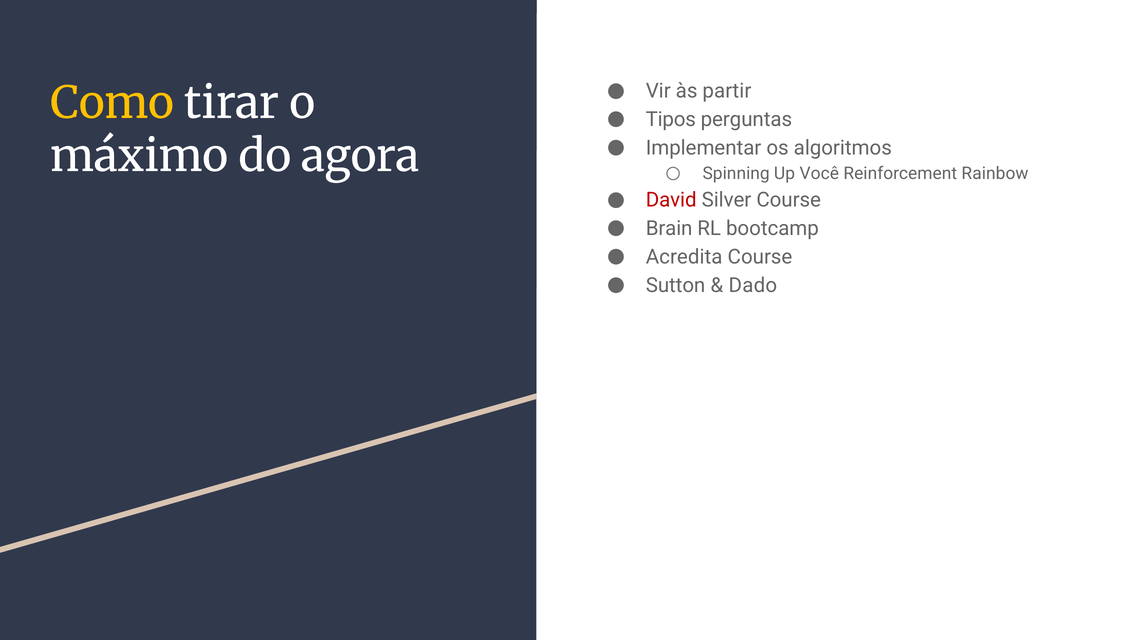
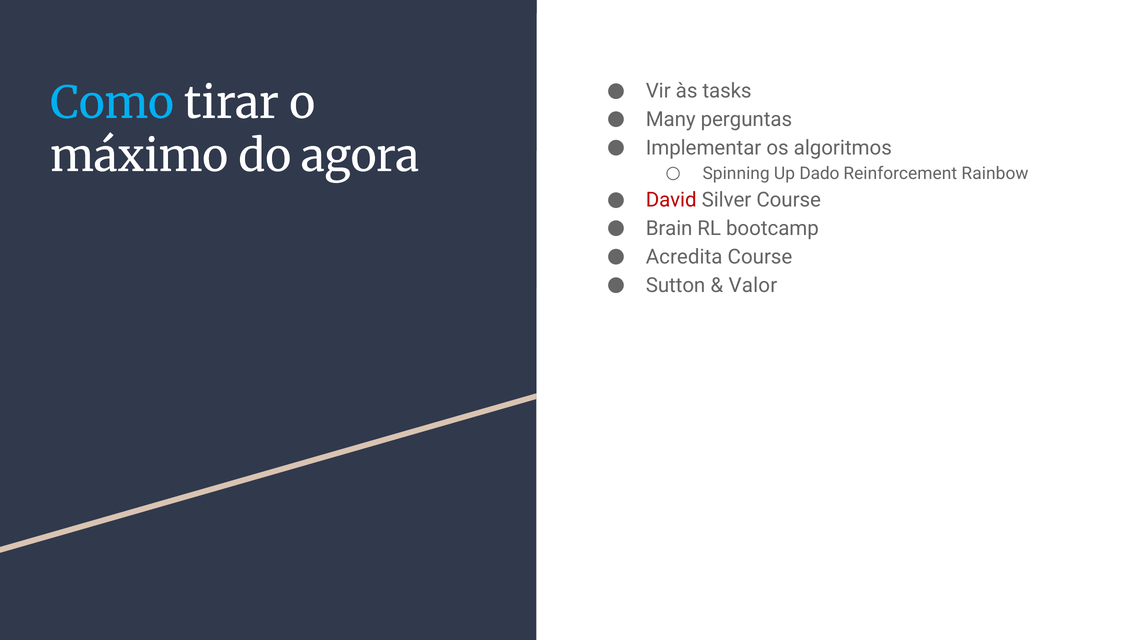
partir: partir -> tasks (727, 91)
Como colour: yellow -> light blue (112, 103)
Tipos: Tipos -> Many (671, 119)
Você: Você -> Dado (819, 173)
Dado: Dado -> Valor (753, 285)
